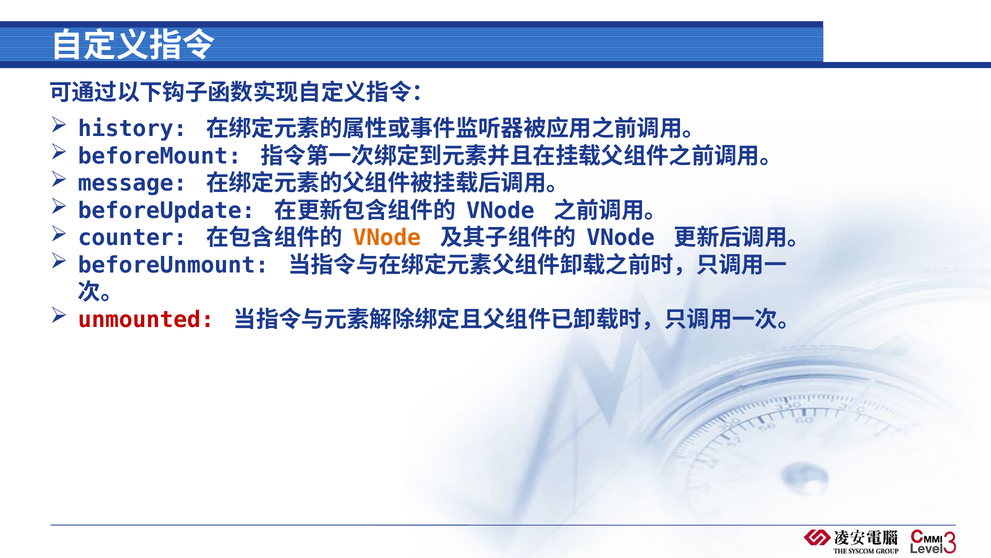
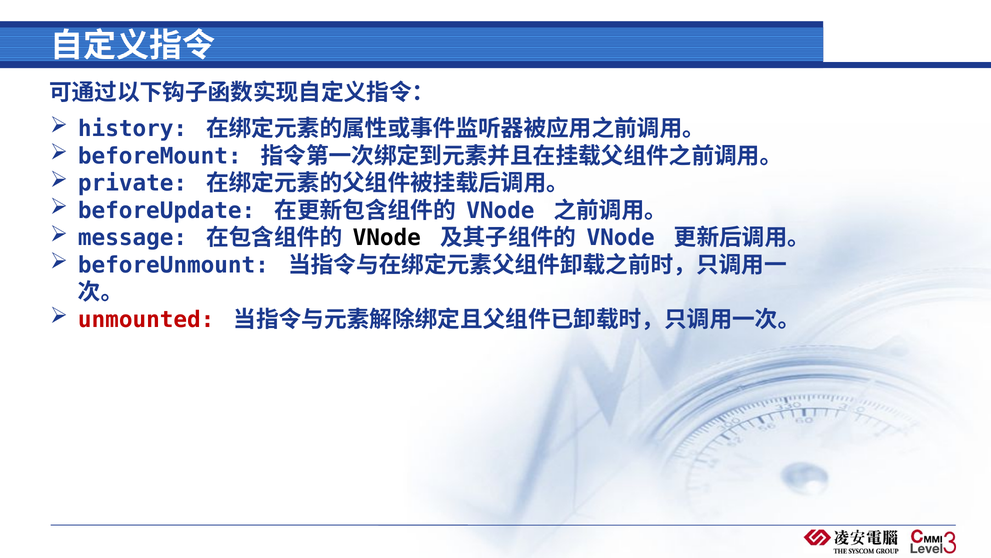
message: message -> private (133, 183)
counter: counter -> message (133, 238)
VNode colour: orange -> black (387, 238)
